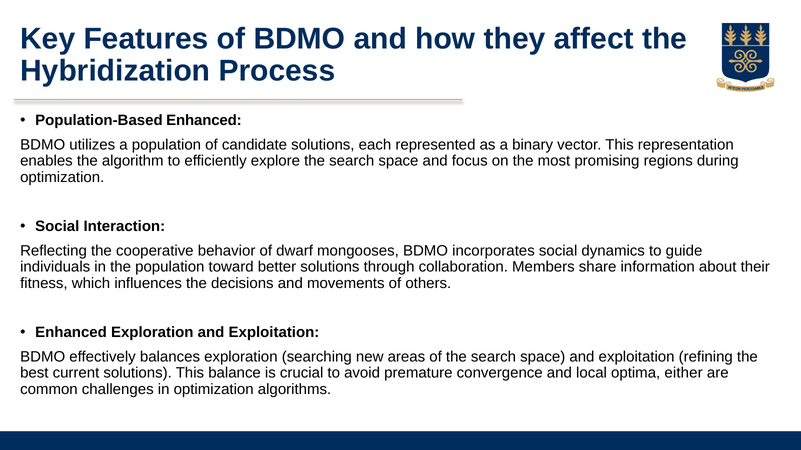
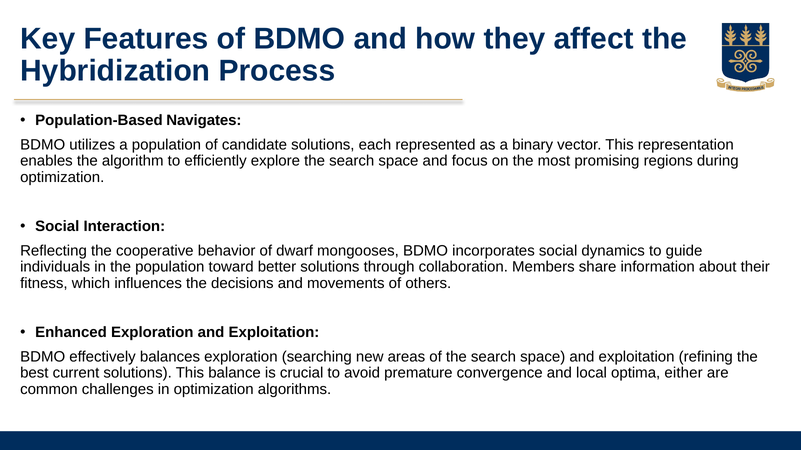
Population-Based Enhanced: Enhanced -> Navigates (204, 120)
